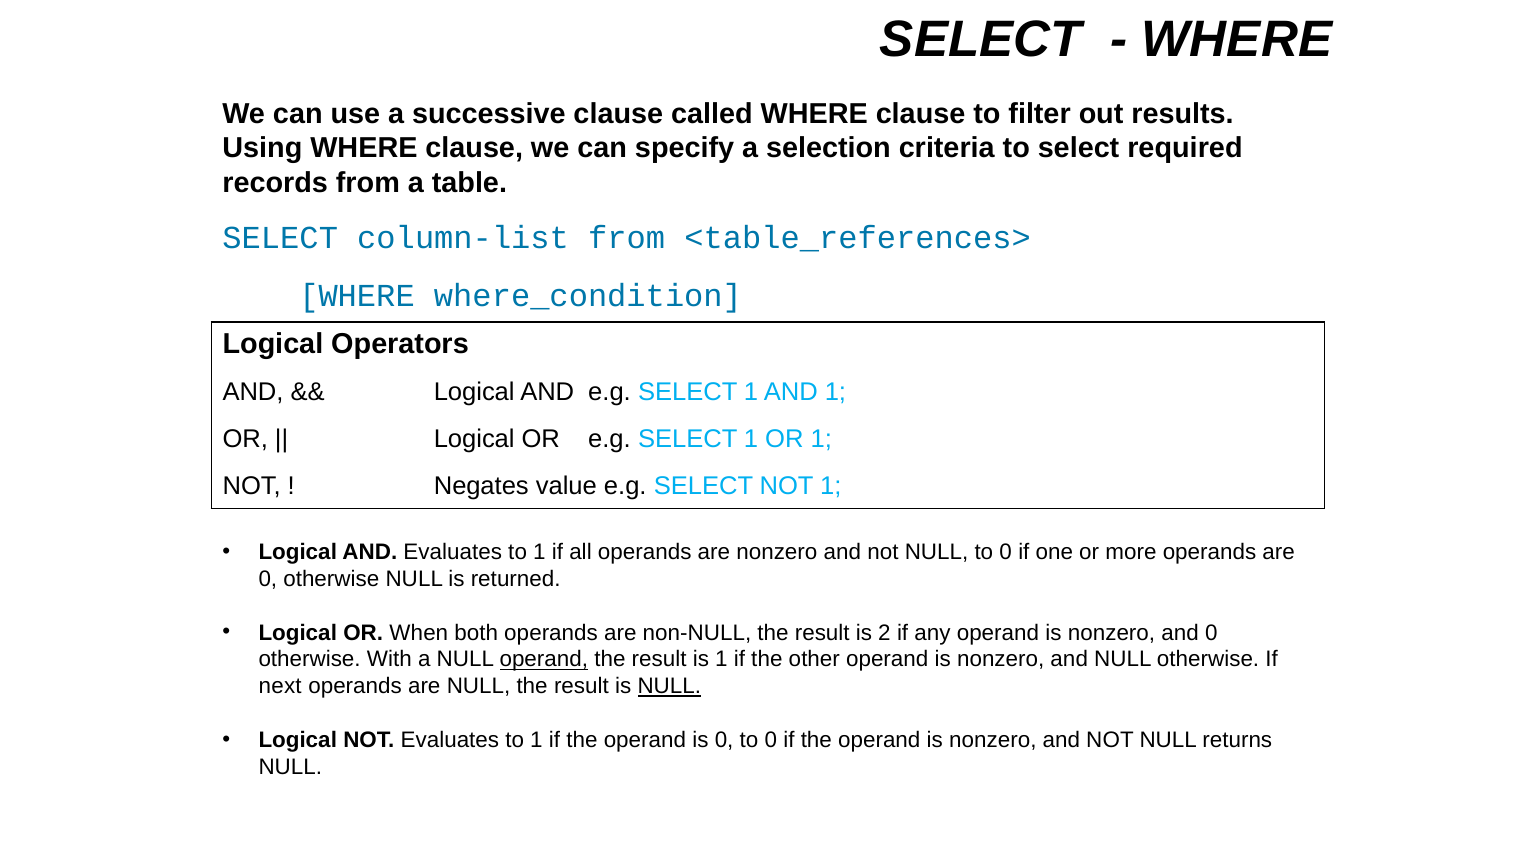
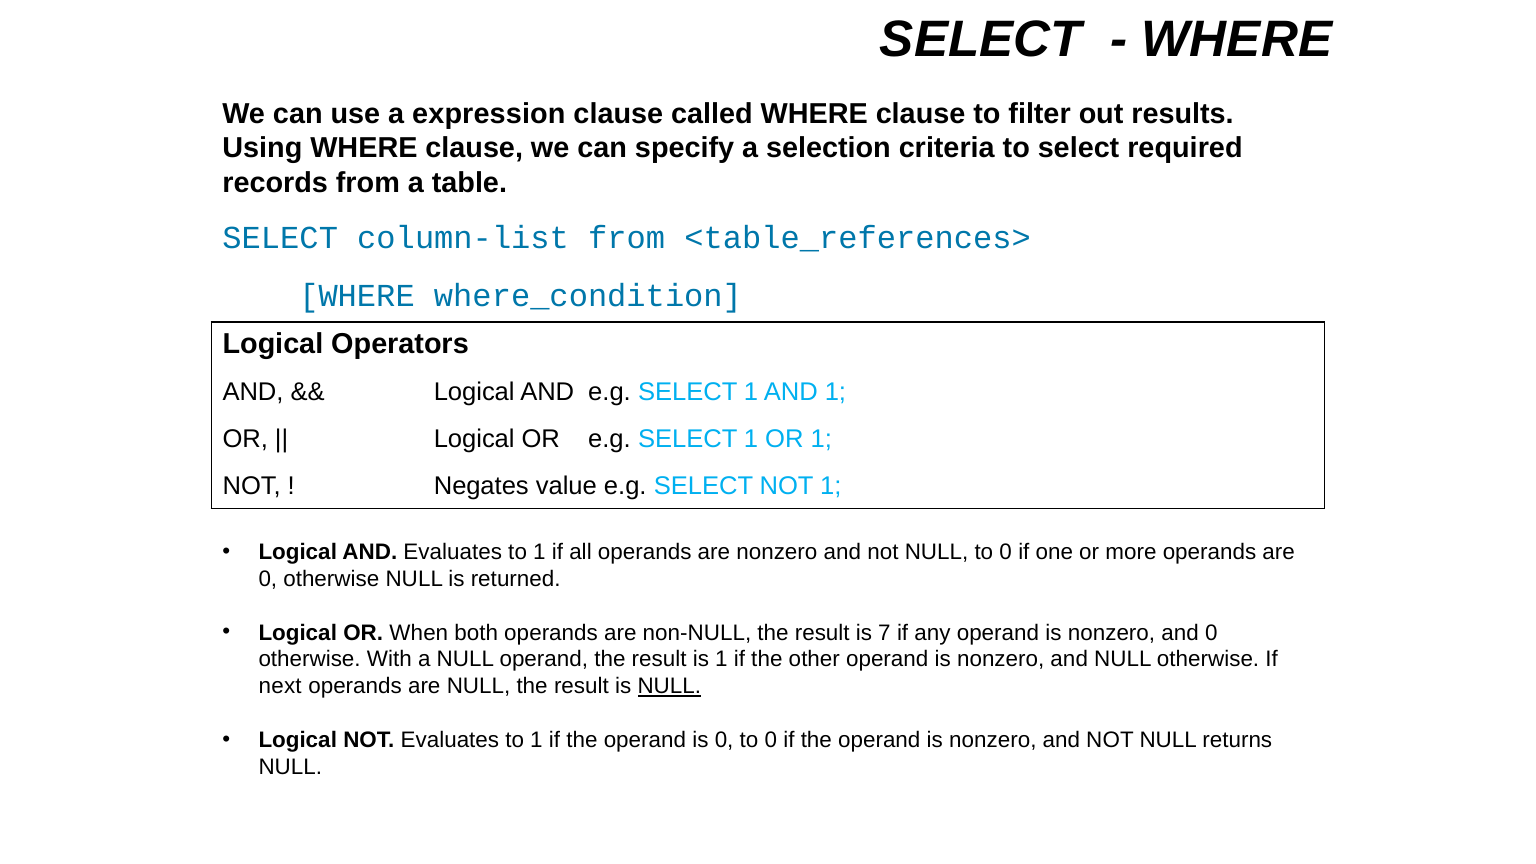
successive: successive -> expression (489, 114)
2: 2 -> 7 (884, 633)
operand underline: present -> none (544, 660)
